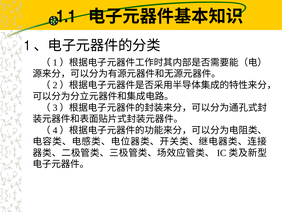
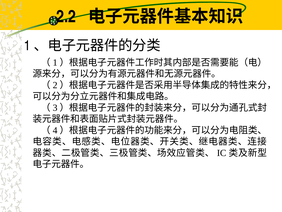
1.1: 1.1 -> 2.2 (66, 17)
